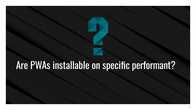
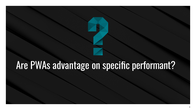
installable: installable -> advantage (71, 66)
